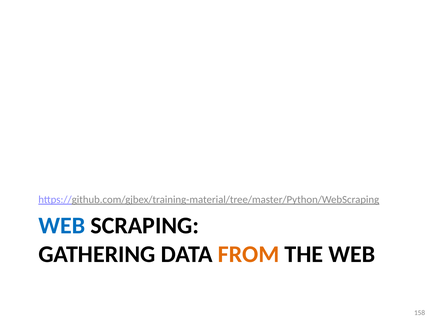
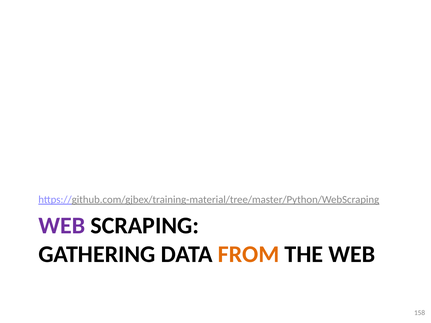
WEB colour: blue -> purple (62, 226)
